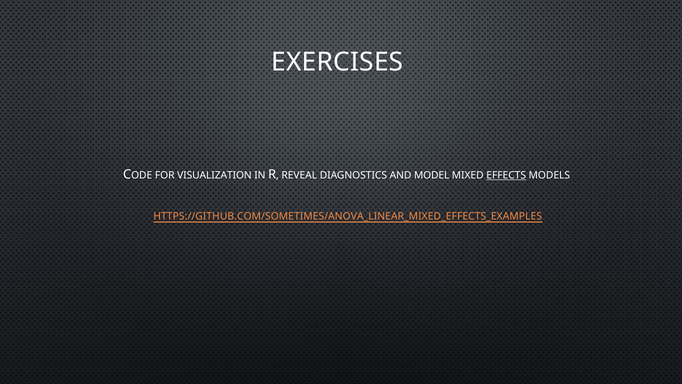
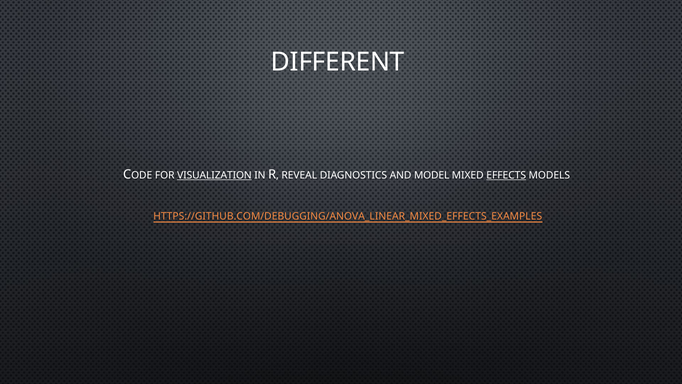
EXERCISES: EXERCISES -> DIFFERENT (338, 62)
VISUALIZATION underline: none -> present (214, 175)
HTTPS://GITHUB.COM/SOMETIMES/ANOVA_LINEAR_MIXED_EFFECTS_EXAMPLES: HTTPS://GITHUB.COM/SOMETIMES/ANOVA_LINEAR_MIXED_EFFECTS_EXAMPLES -> HTTPS://GITHUB.COM/DEBUGGING/ANOVA_LINEAR_MIXED_EFFECTS_EXAMPLES (348, 216)
